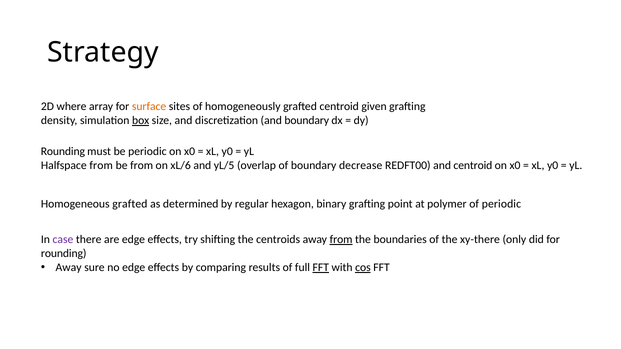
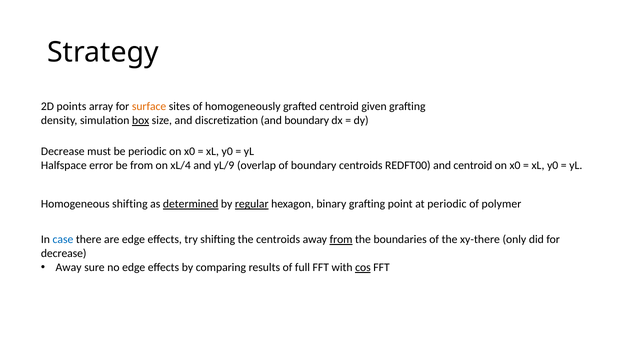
where: where -> points (71, 107)
Rounding: Rounding -> Decrease (63, 152)
Halfspace from: from -> error (101, 165)
xL/6: xL/6 -> xL/4 (181, 165)
yL/5: yL/5 -> yL/9 (224, 165)
boundary decrease: decrease -> centroids (361, 165)
Homogeneous grafted: grafted -> shifting (130, 204)
determined underline: none -> present (191, 204)
regular underline: none -> present (252, 204)
at polymer: polymer -> periodic (447, 204)
of periodic: periodic -> polymer (501, 204)
case colour: purple -> blue (63, 240)
rounding: rounding -> decrease (64, 254)
FFT underline: present -> none (321, 268)
